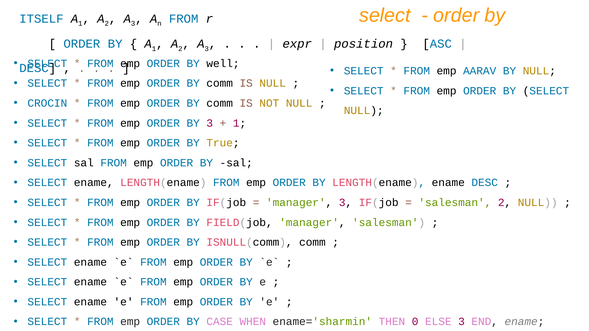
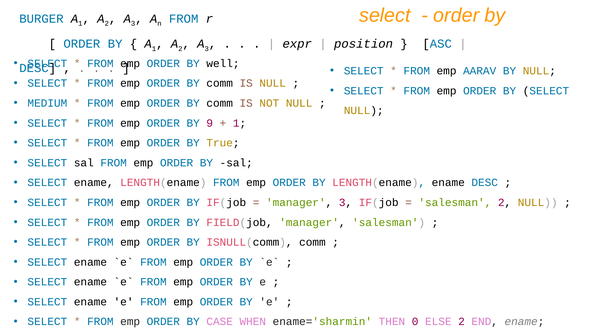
ITSELF: ITSELF -> BURGER (41, 19)
CROCIN: CROCIN -> MEDIUM (47, 103)
BY 3: 3 -> 9 (210, 123)
ELSE 3: 3 -> 2 (461, 322)
